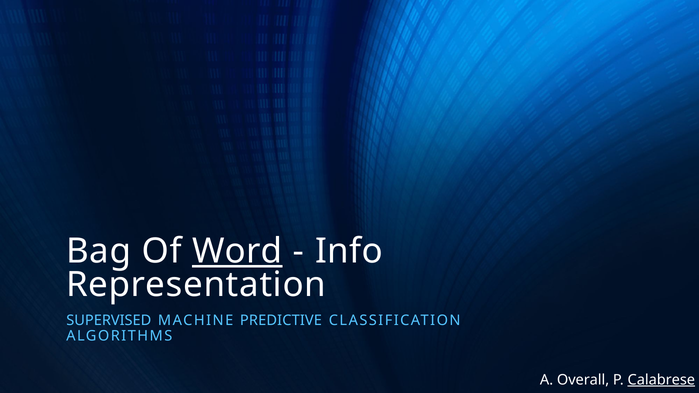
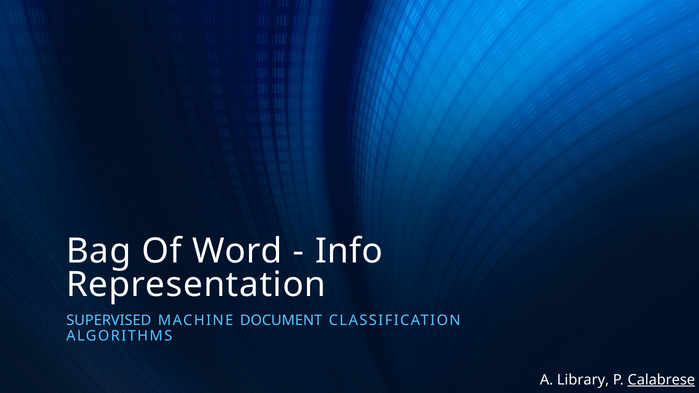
Word underline: present -> none (237, 251)
PREDICTIVE: PREDICTIVE -> DOCUMENT (281, 321)
Overall: Overall -> Library (583, 380)
